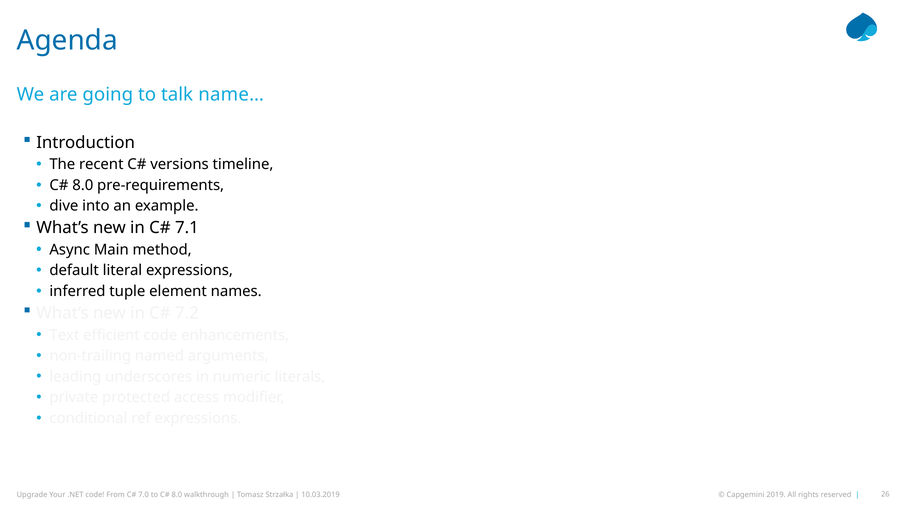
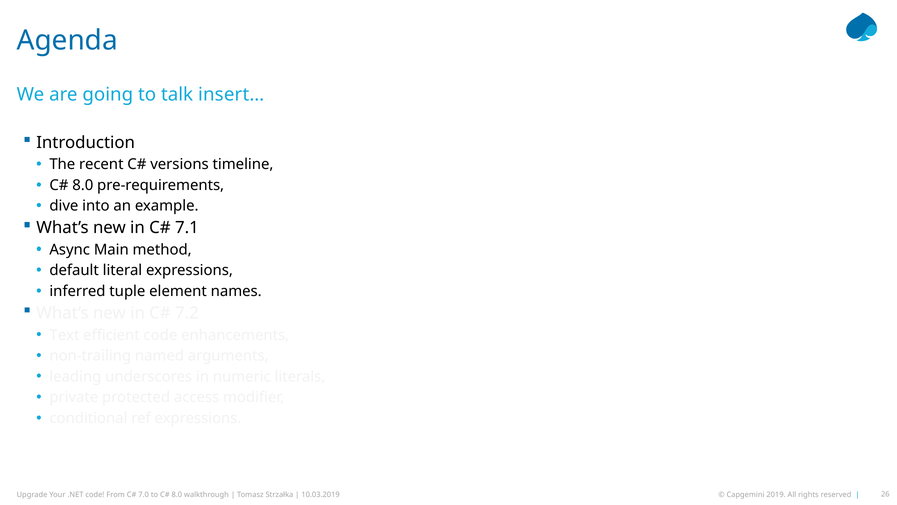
name…: name… -> insert… (231, 95)
